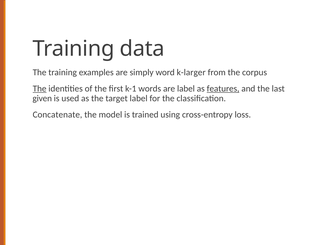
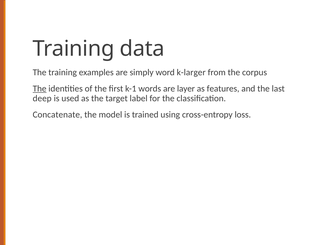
are label: label -> layer (186, 89)
features underline: present -> none (223, 89)
given: given -> deep (42, 98)
